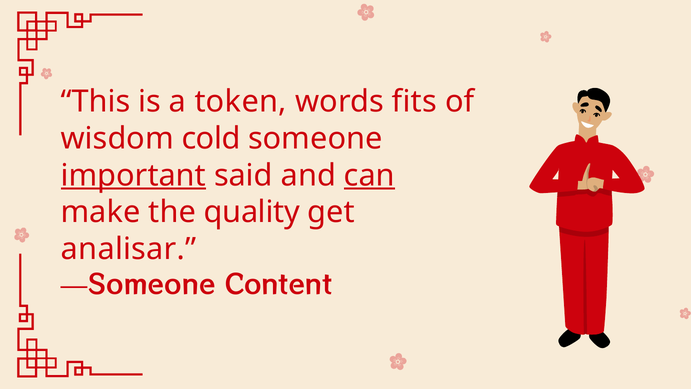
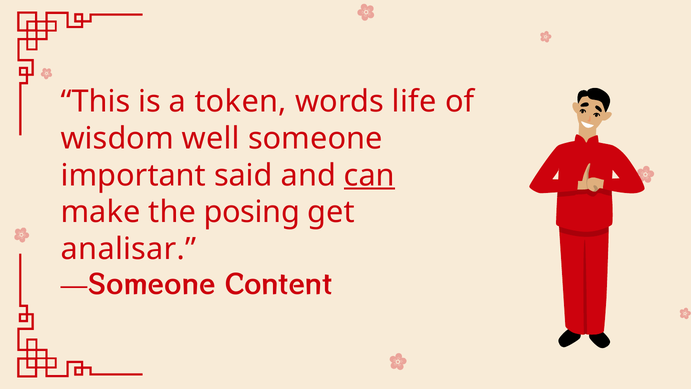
fits: fits -> life (414, 102)
cold: cold -> well (211, 138)
important underline: present -> none (133, 175)
quality: quality -> posing (252, 212)
